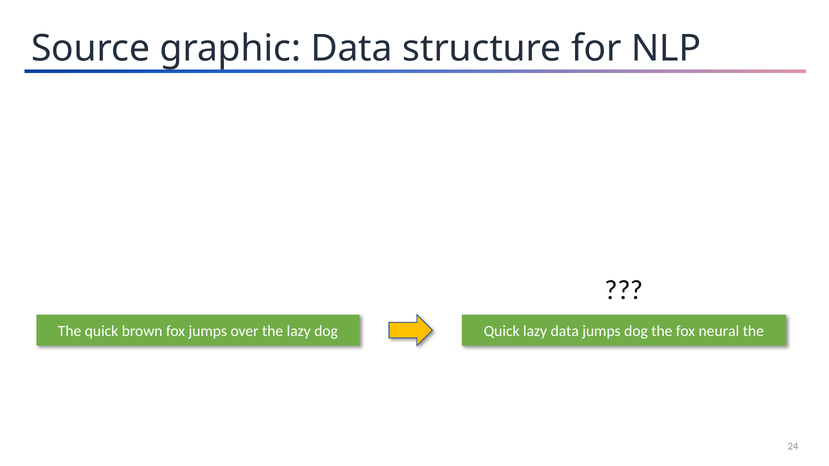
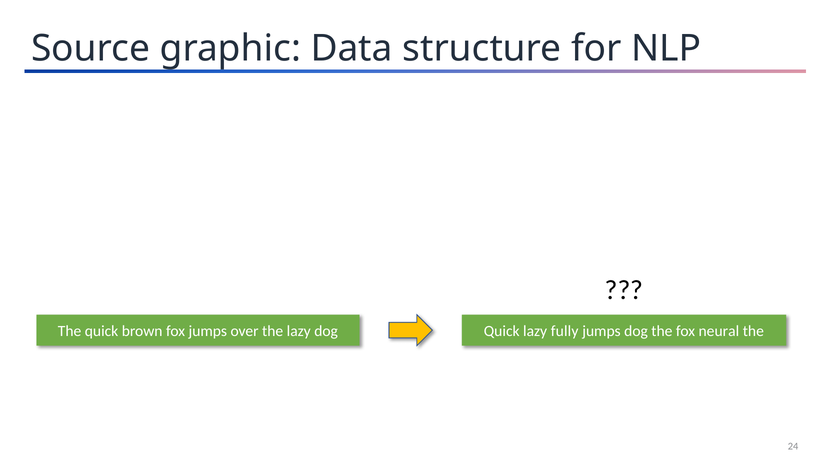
lazy data: data -> fully (565, 331)
